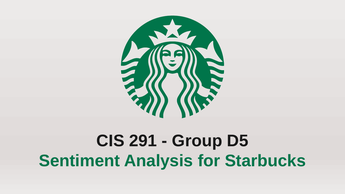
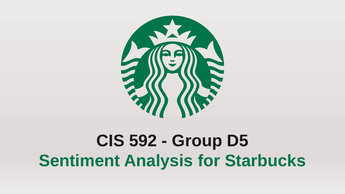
291: 291 -> 592 (143, 141)
